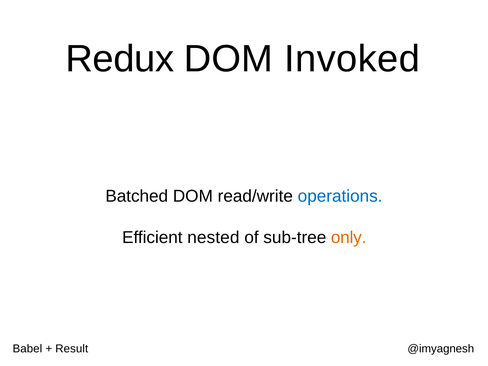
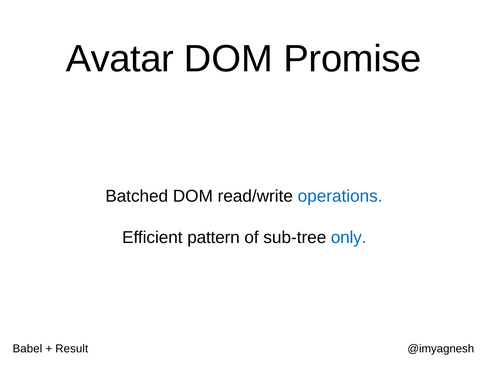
Redux: Redux -> Avatar (120, 59)
Invoked: Invoked -> Promise (353, 59)
nested: nested -> pattern (214, 238)
only colour: orange -> blue (349, 238)
